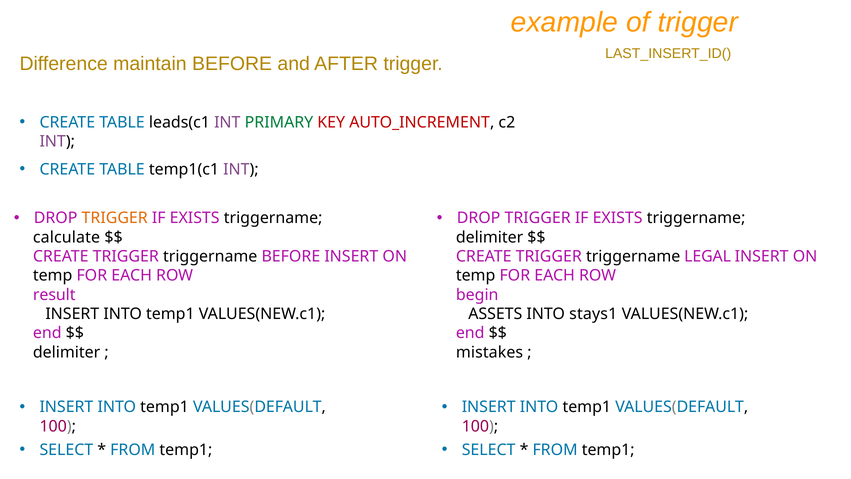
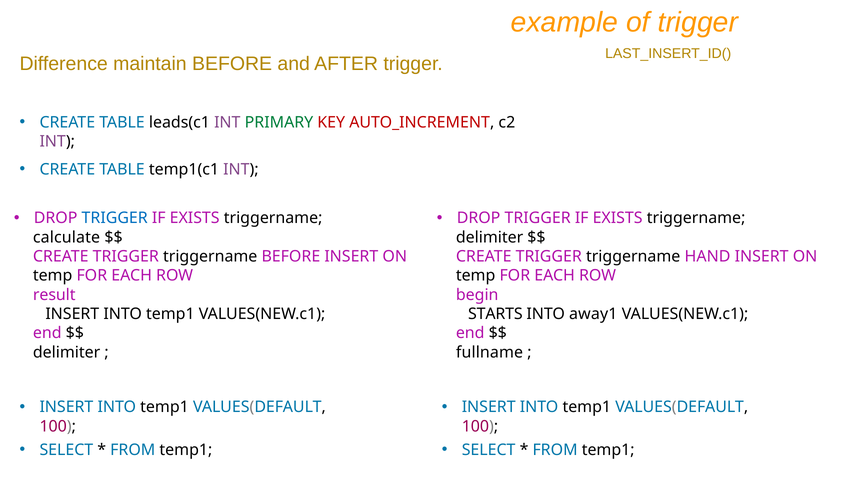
TRIGGER colour: orange -> blue (115, 218)
LEGAL: LEGAL -> HAND (708, 256)
ASSETS: ASSETS -> STARTS (495, 314)
stays1: stays1 -> away1 (593, 314)
mistakes: mistakes -> fullname (490, 352)
